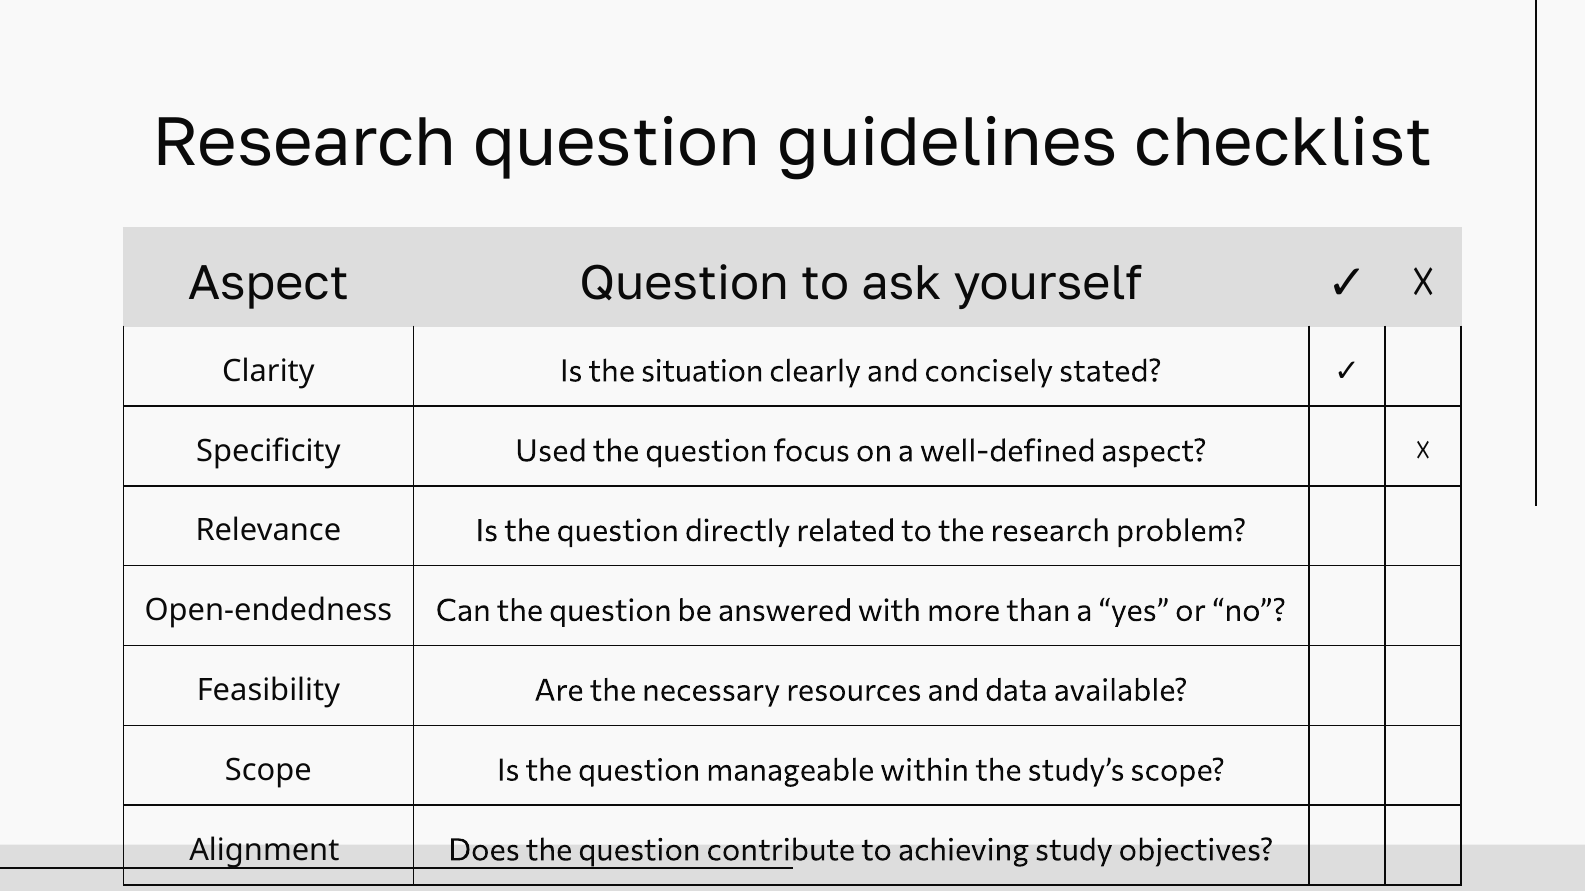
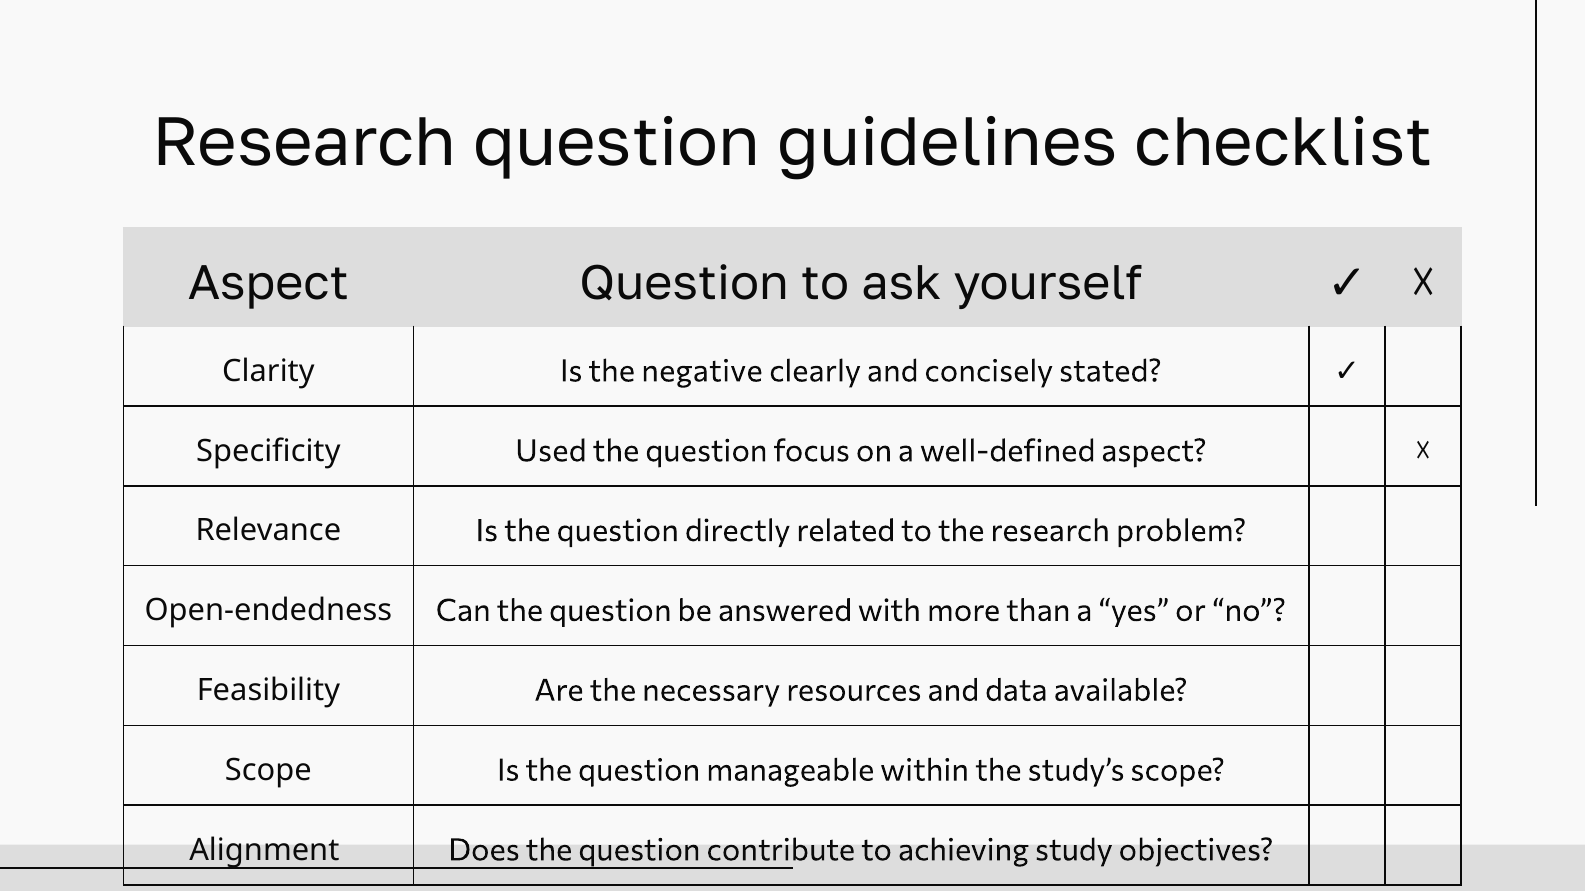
situation: situation -> negative (702, 372)
